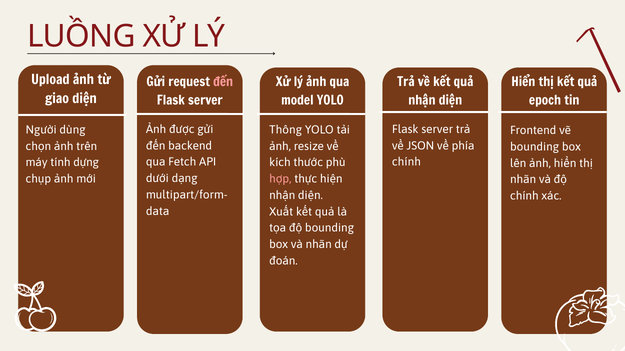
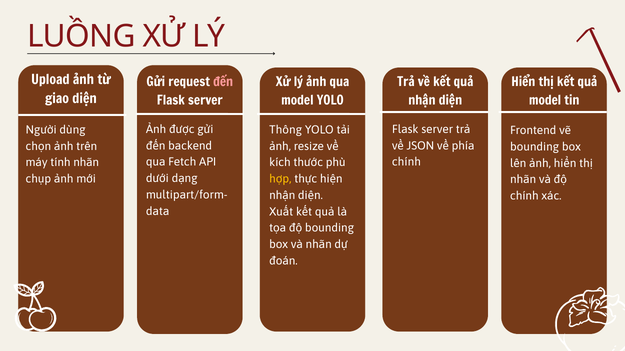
epoch: epoch -> model (545, 100)
tính dựng: dựng -> nhãn (86, 163)
hợp colour: pink -> yellow (280, 179)
